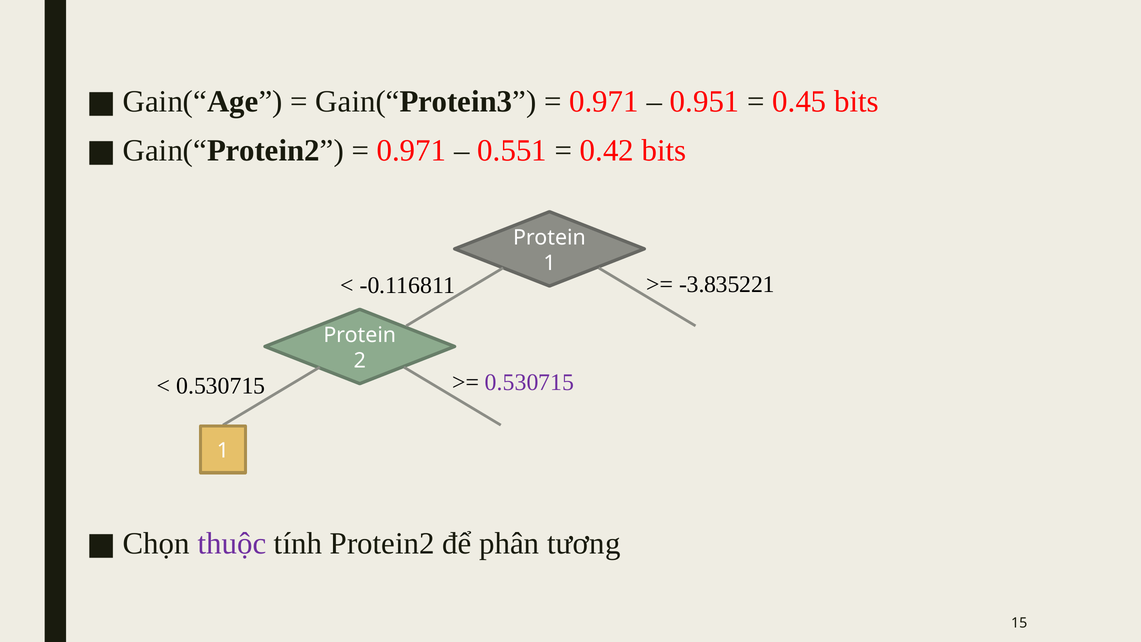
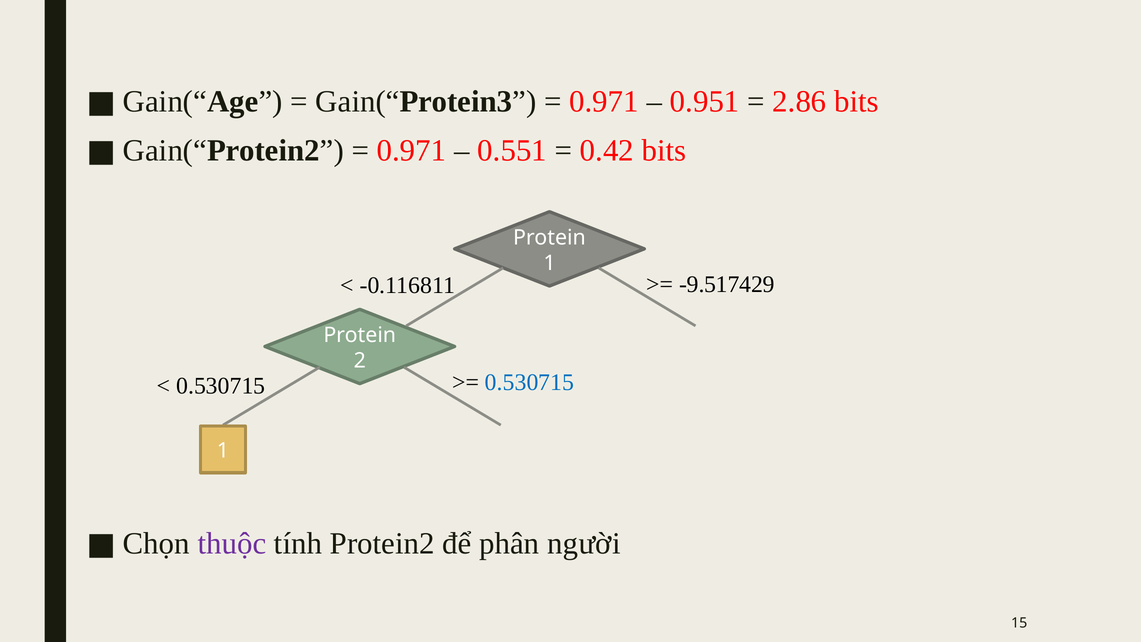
0.45: 0.45 -> 2.86 (799, 101)
-3.835221: -3.835221 -> -9.517429 (727, 284)
0.530715 colour: purple -> blue (530, 382)
tương: tương -> người (584, 543)
